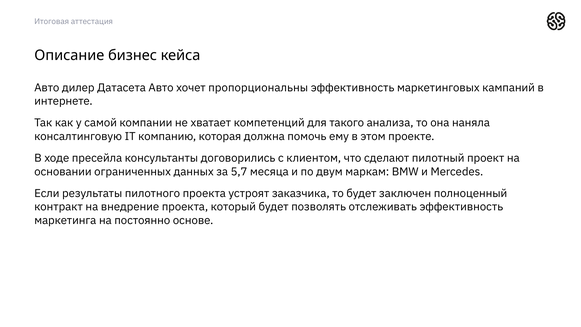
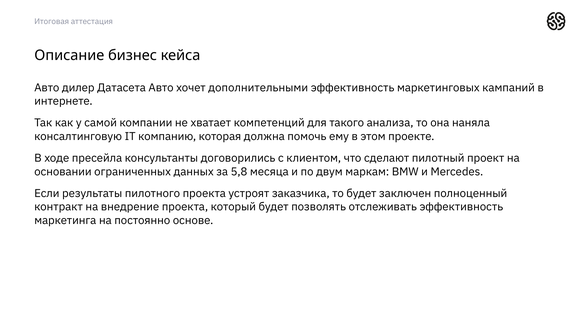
пропорциональны: пропорциональны -> дополнительными (258, 88)
5,7: 5,7 -> 5,8 (239, 172)
